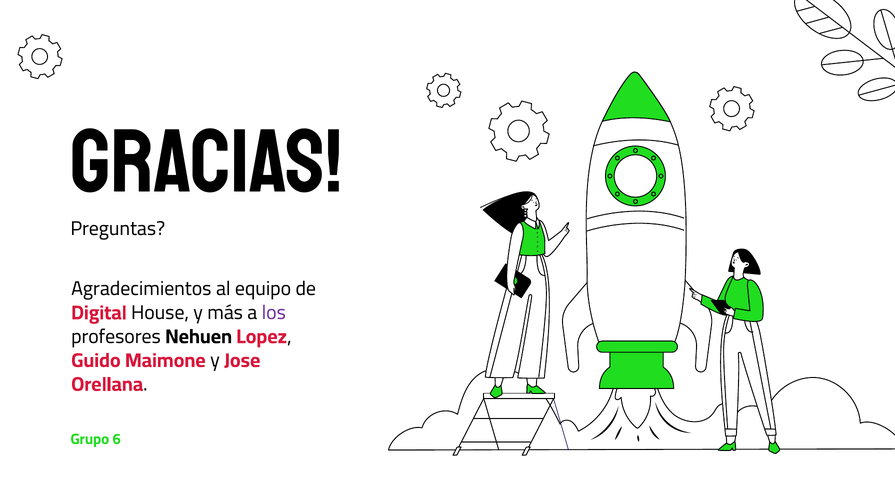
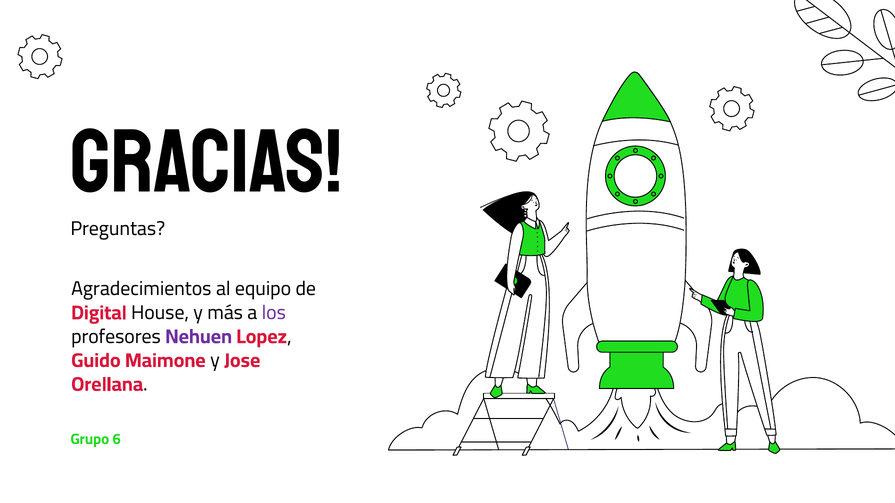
Nehuen colour: black -> purple (199, 337)
